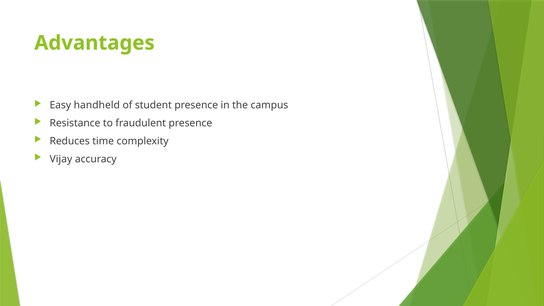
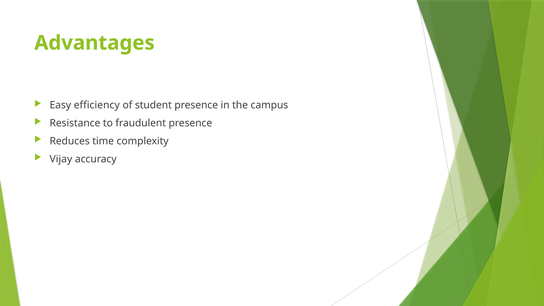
handheld: handheld -> efficiency (97, 105)
